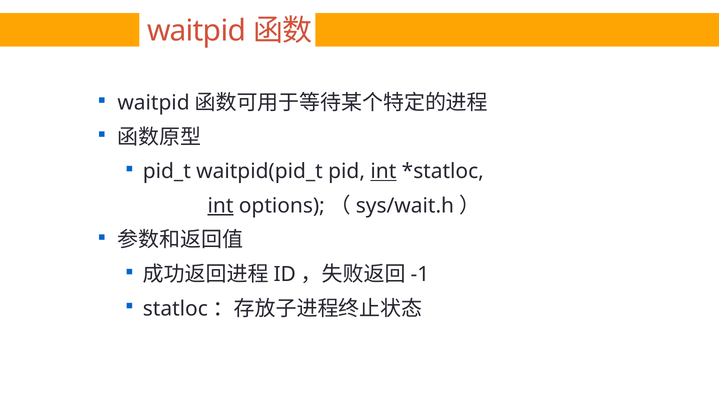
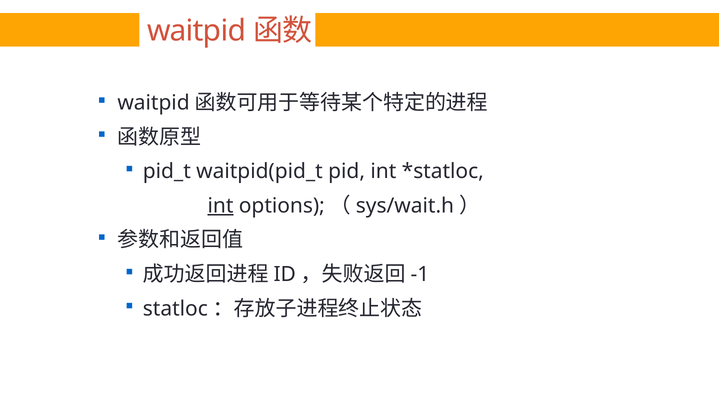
int underline: present -> none (383, 172)
